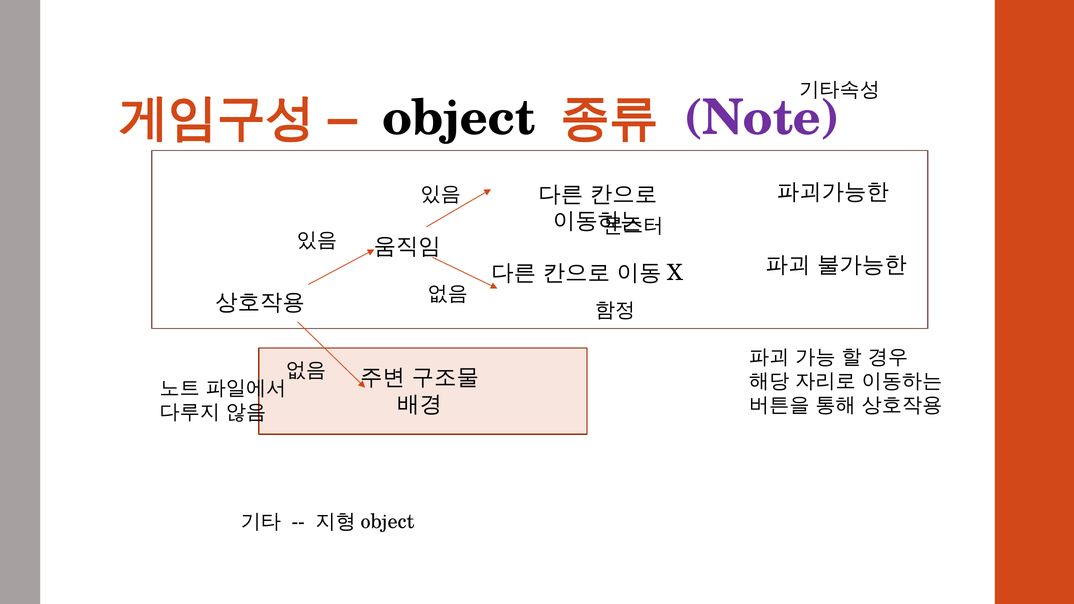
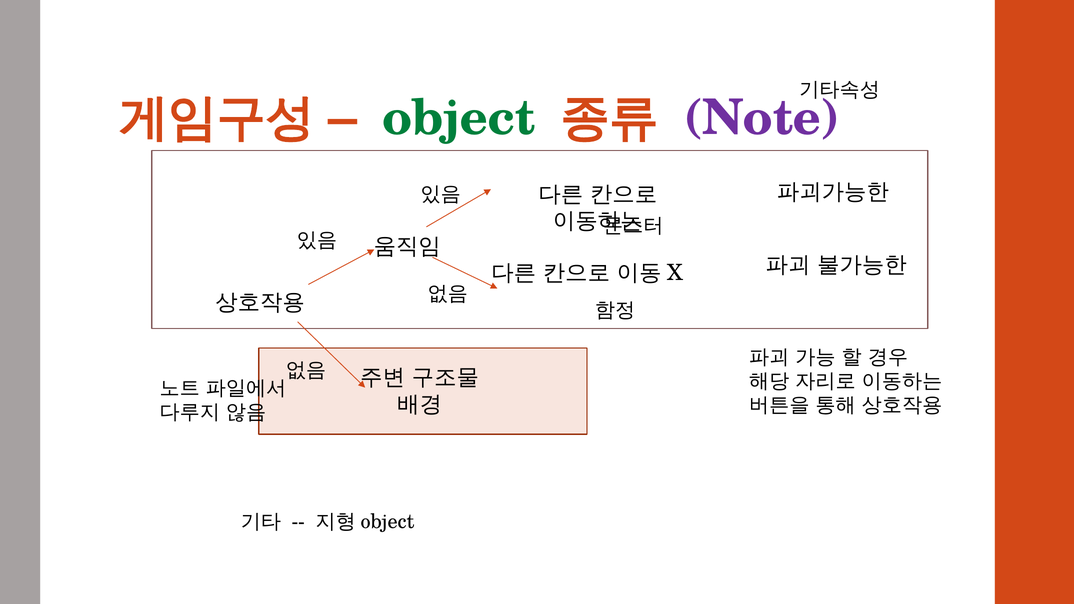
object colour: black -> green (459, 118)
